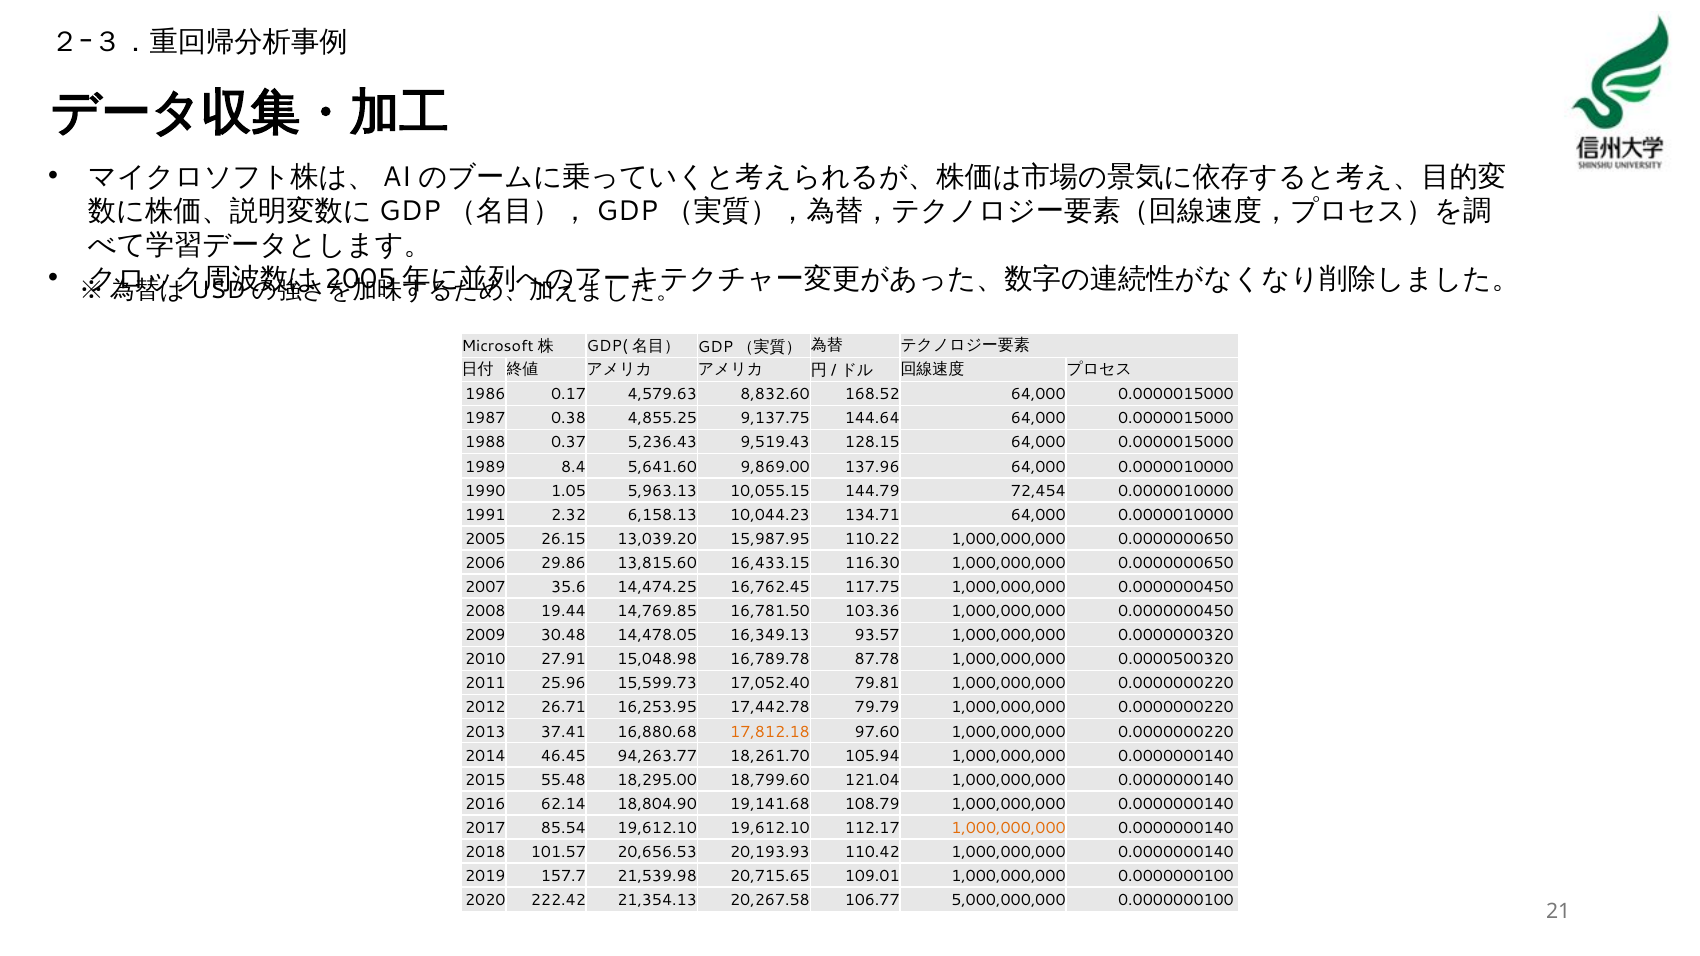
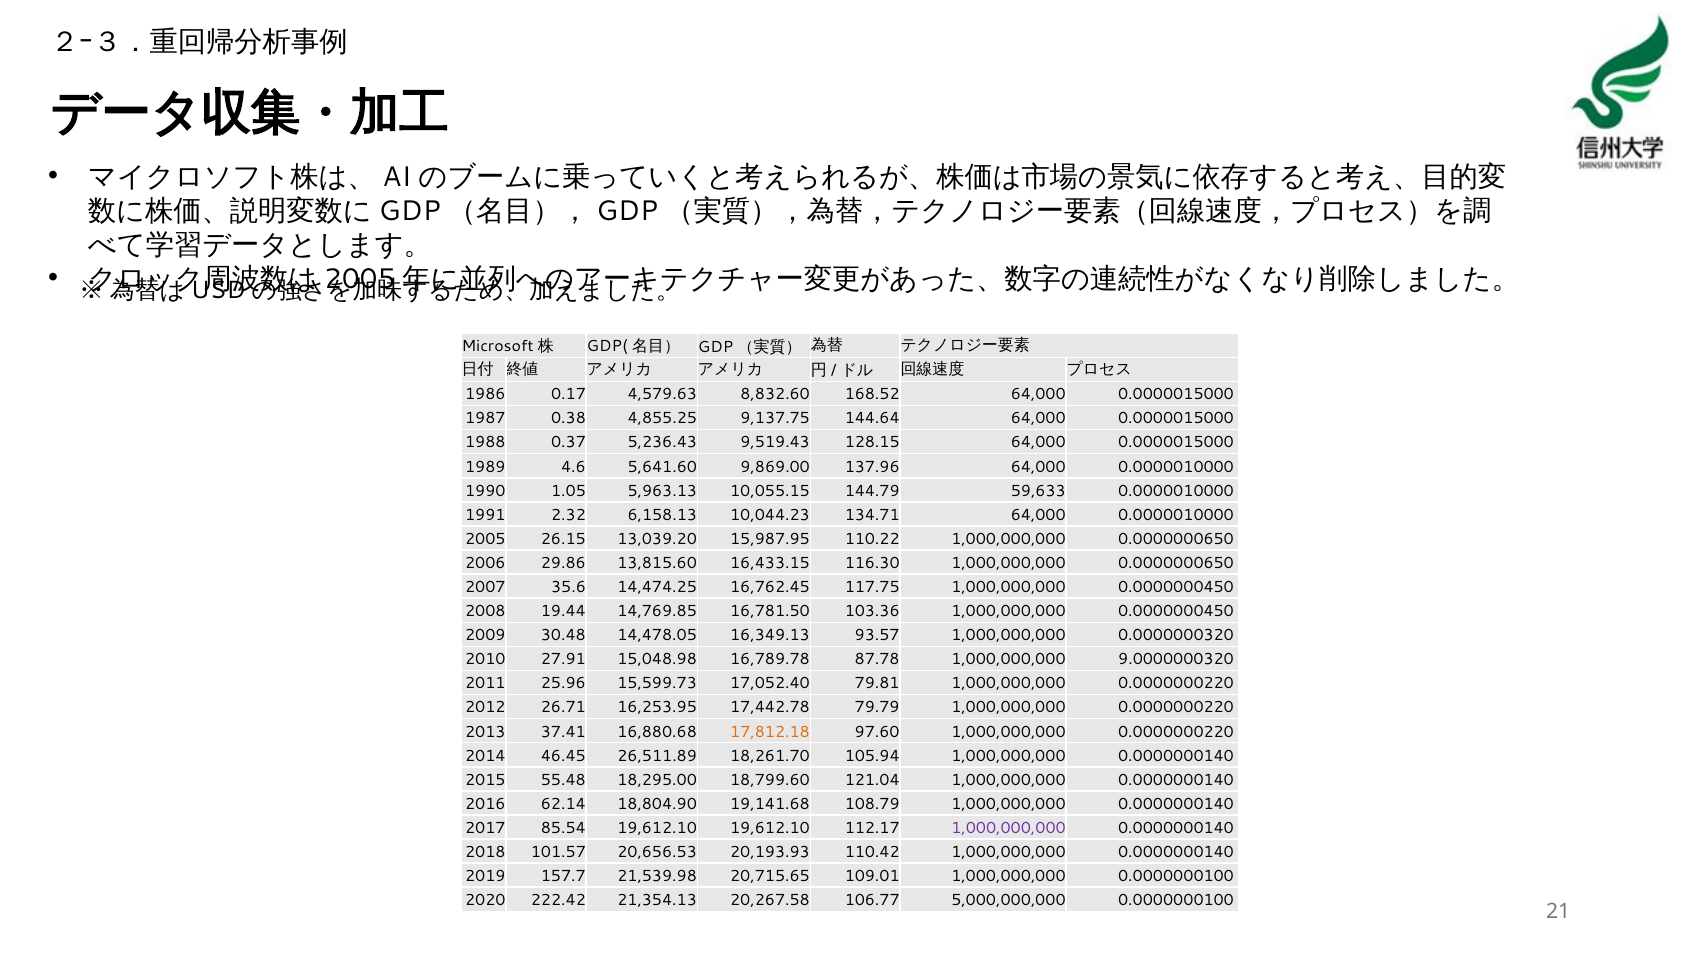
8.4: 8.4 -> 4.6 (573, 467)
72,454: 72,454 -> 59,633 (1038, 491)
0.0000500320: 0.0000500320 -> 9.0000000320 (1176, 660)
94,263.77: 94,263.77 -> 26,511.89 (657, 756)
1,000,000,000 colour: orange -> purple (1009, 828)
